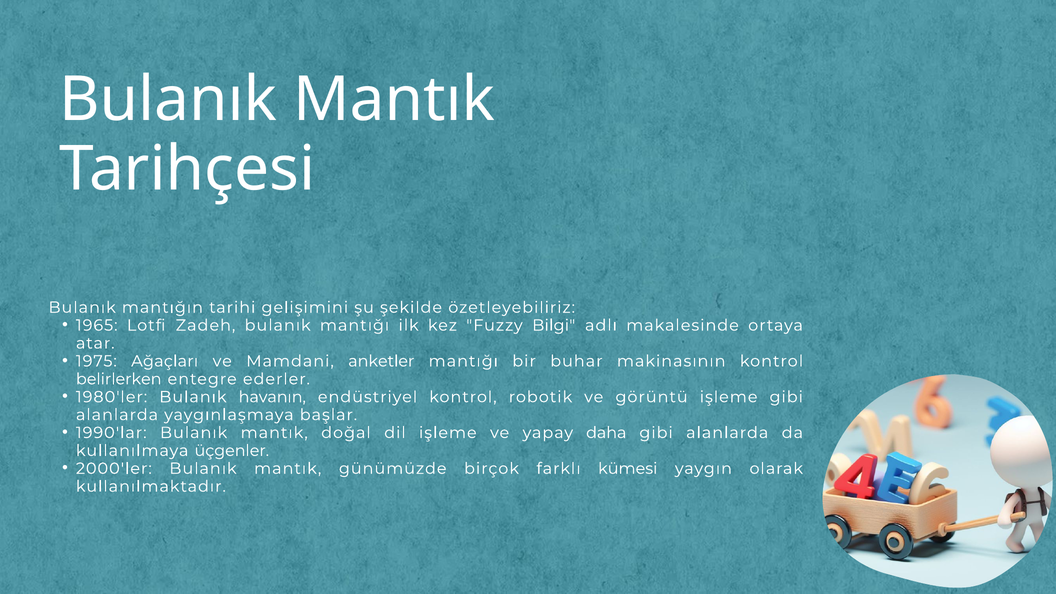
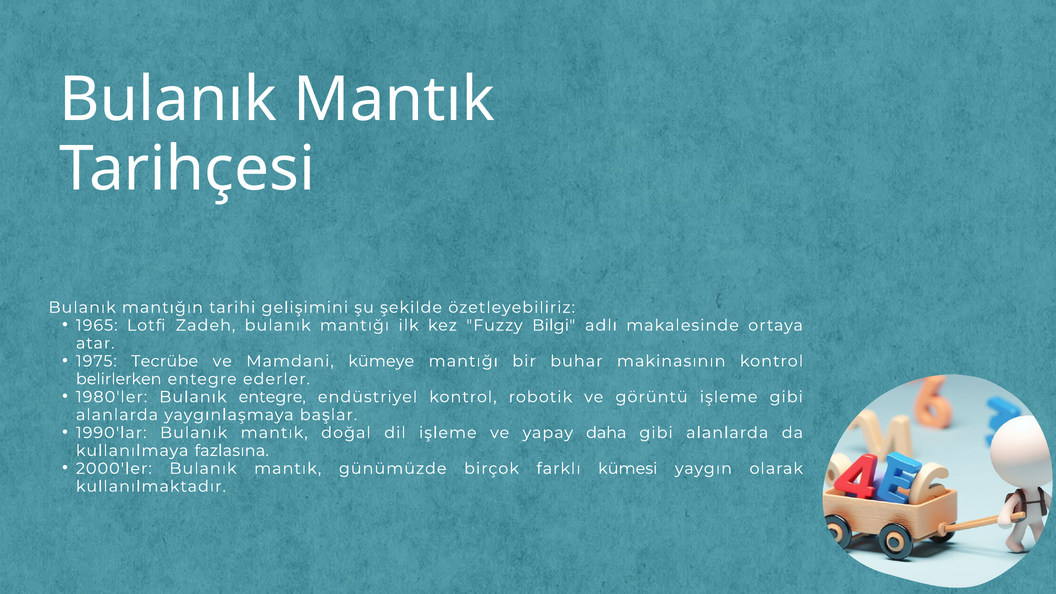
Ağaçları: Ağaçları -> Tecrübe (165, 361)
anketler: anketler -> kümeye (381, 361)
Bulanık havanın: havanın -> entegre (272, 397)
üçgenler: üçgenler -> fazlasına (232, 451)
